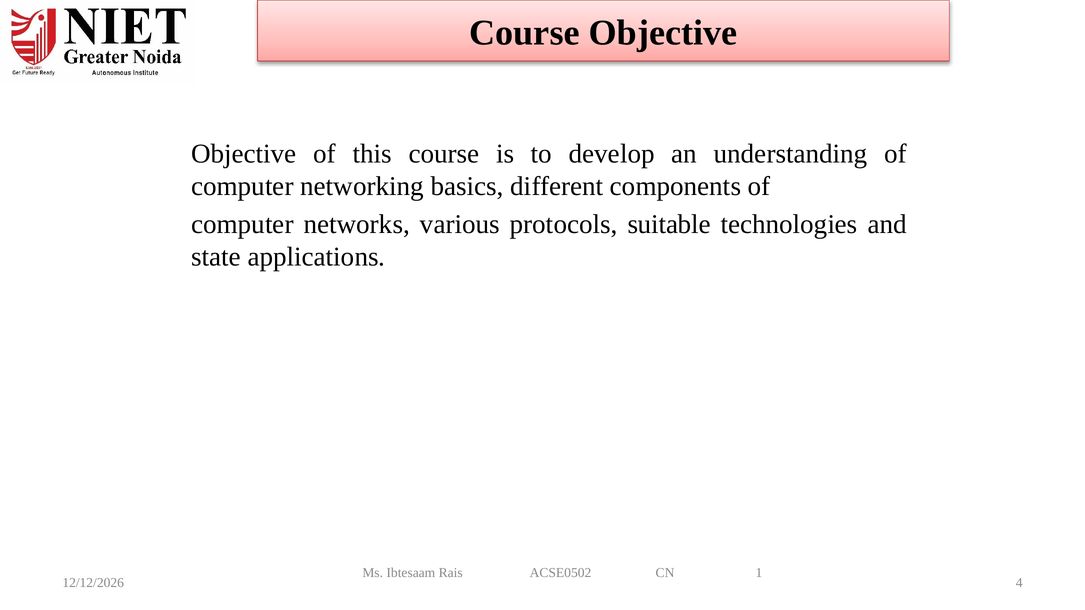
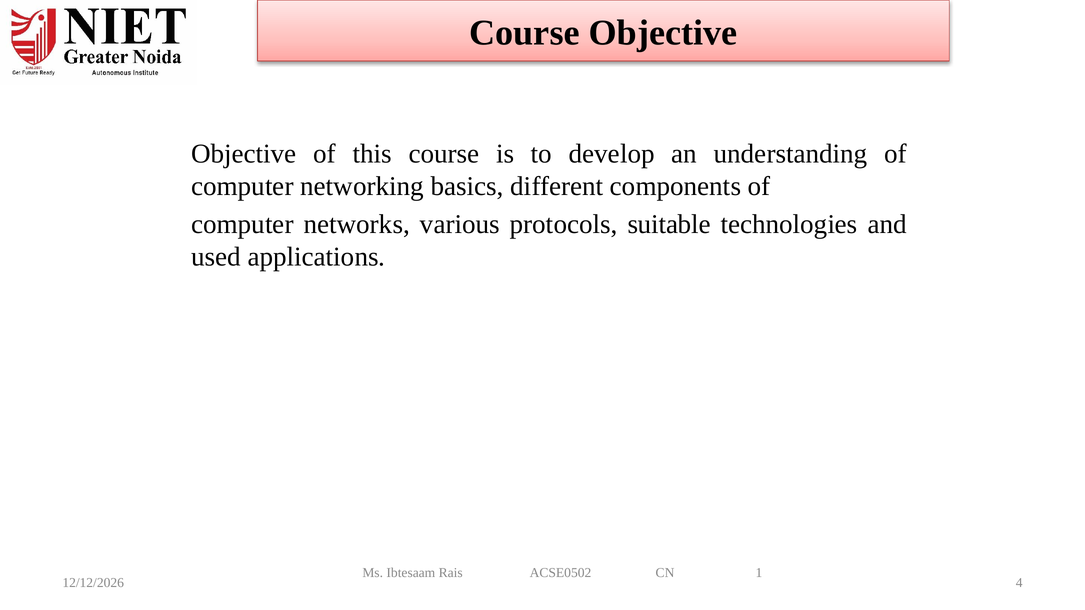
state: state -> used (216, 257)
